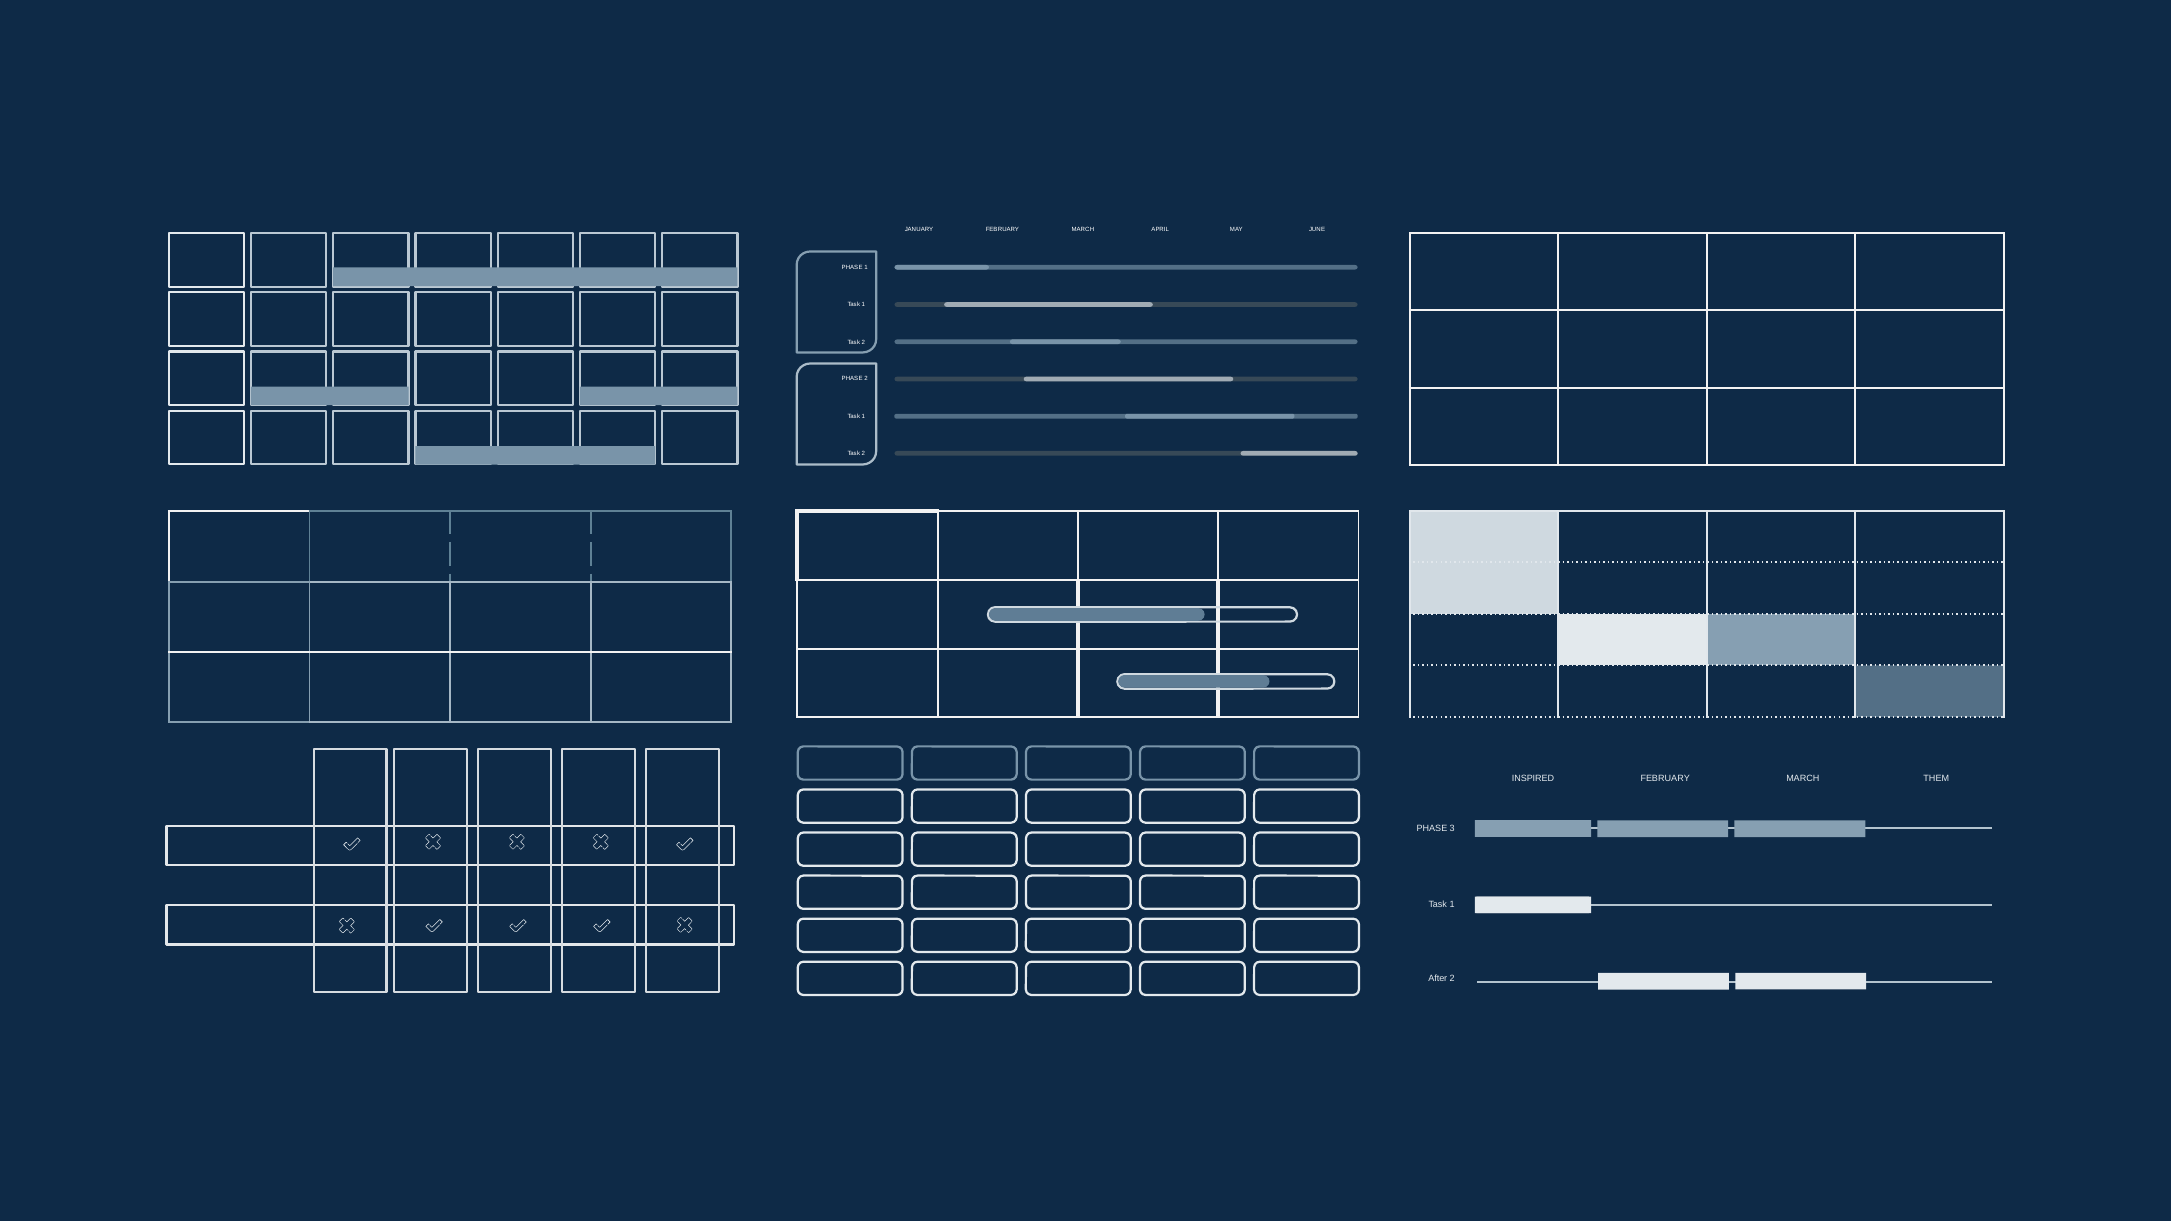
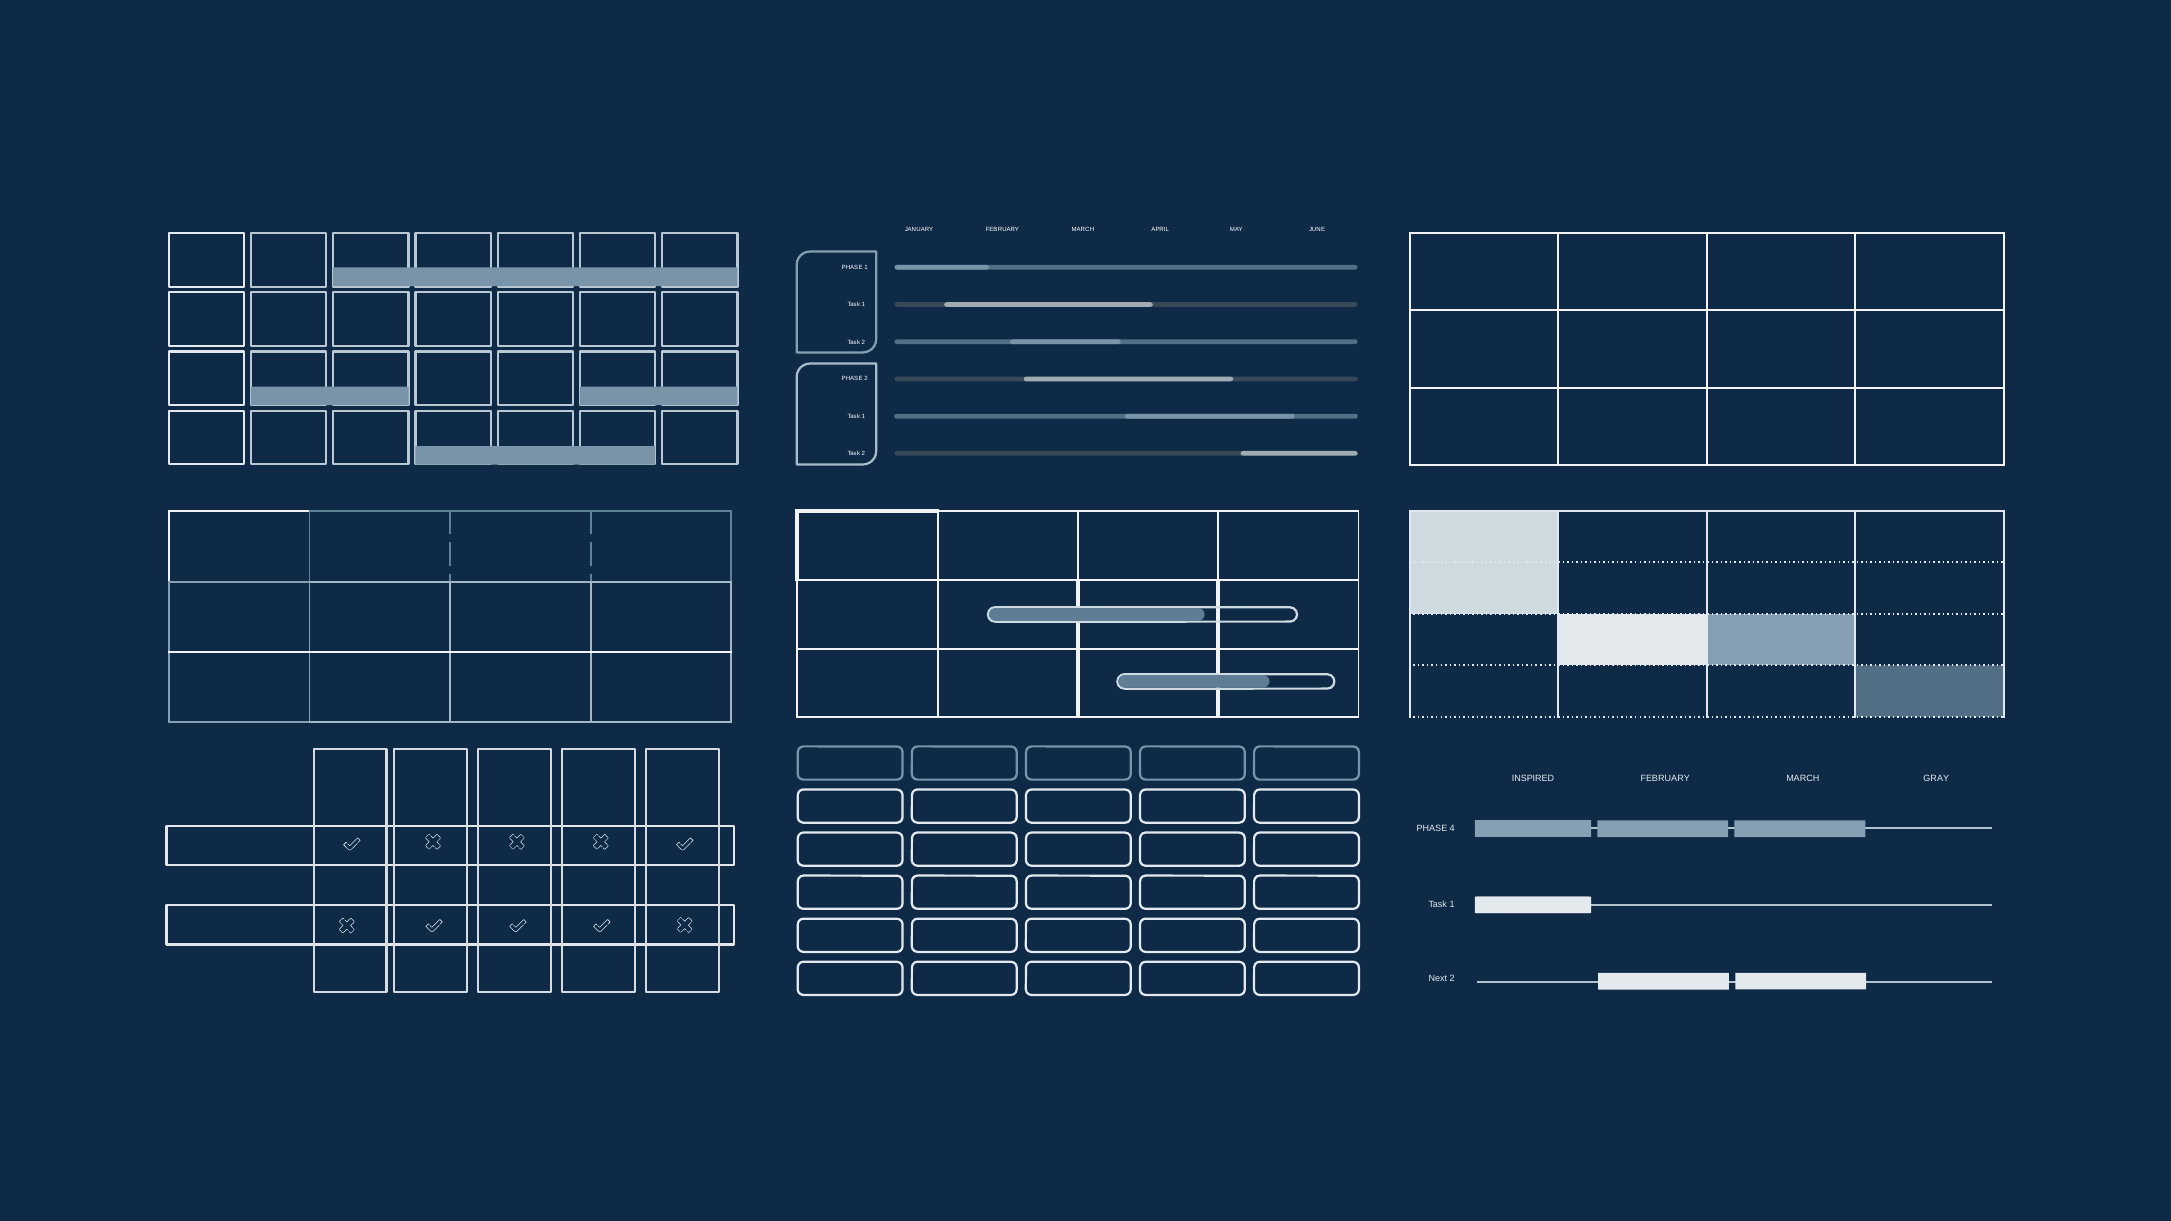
THEM: THEM -> GRAY (1936, 779)
3: 3 -> 4 (1452, 829)
After: After -> Next (1438, 979)
